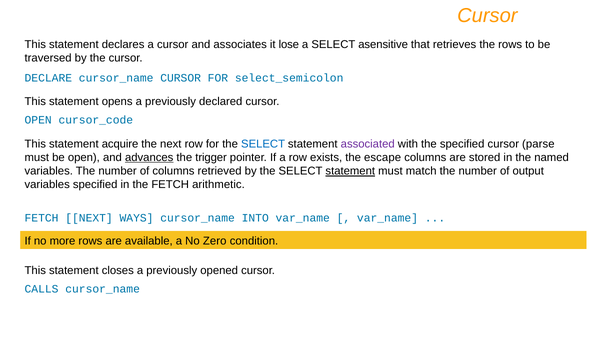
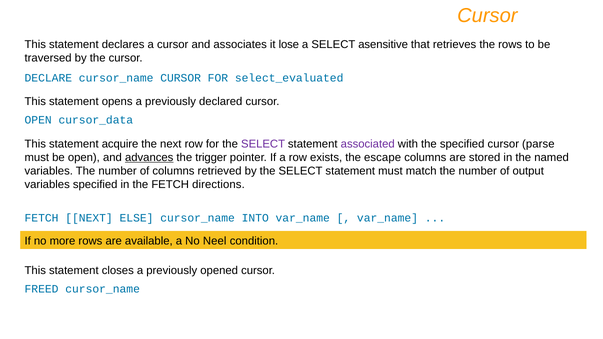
select_semicolon: select_semicolon -> select_evaluated (289, 78)
cursor_code: cursor_code -> cursor_data (96, 120)
SELECT colour: blue -> purple (263, 144)
statement underline: present -> none (350, 171)
arithmetic: arithmetic -> directions (218, 185)
WAYS: WAYS -> ELSE (137, 218)
Zero: Zero -> Neel (215, 241)
CALLS: CALLS -> FREED (42, 289)
